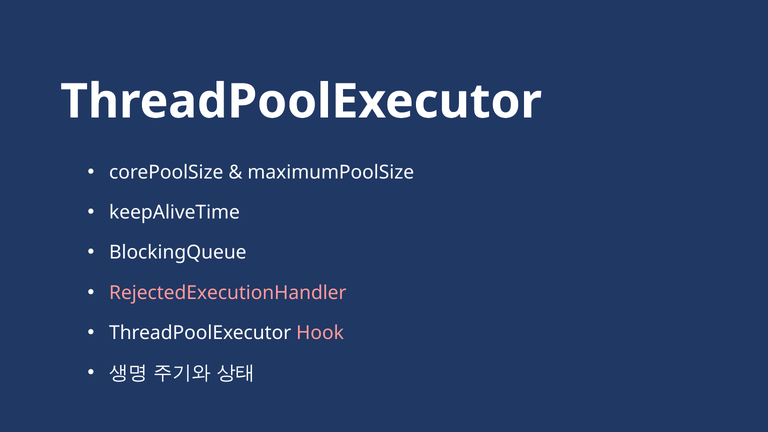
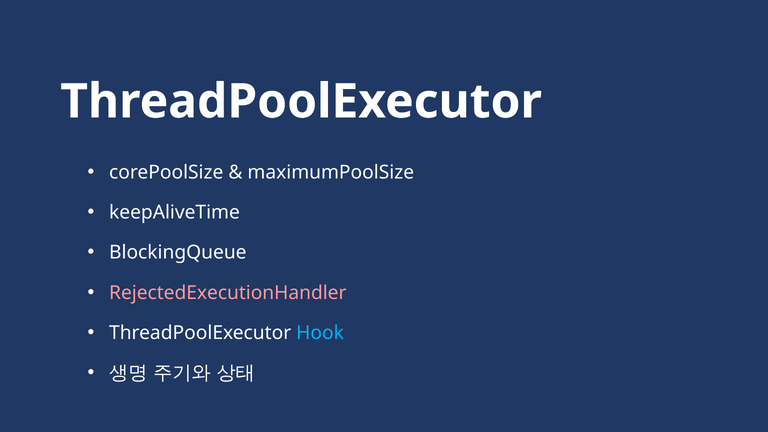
Hook colour: pink -> light blue (320, 333)
